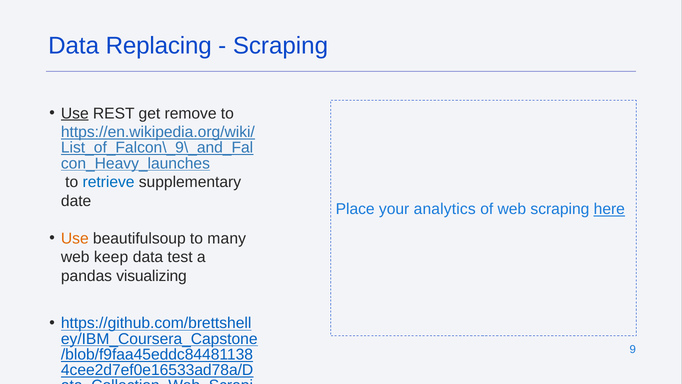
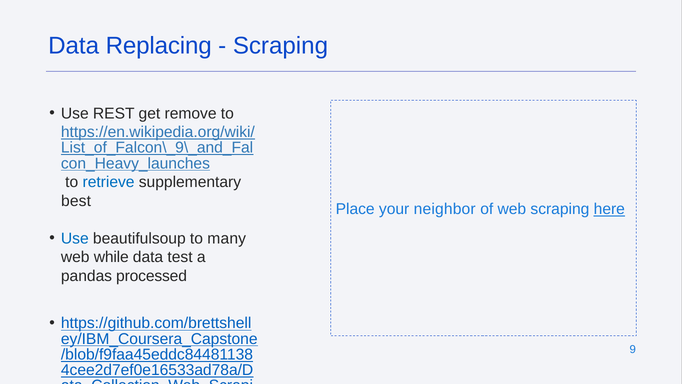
Use underline: present -> none (75, 113)
date: date -> best (76, 201)
analytics: analytics -> neighbor (445, 209)
Use colour: orange -> blue (75, 238)
keep: keep -> while (111, 257)
visualizing: visualizing -> processed (152, 276)
